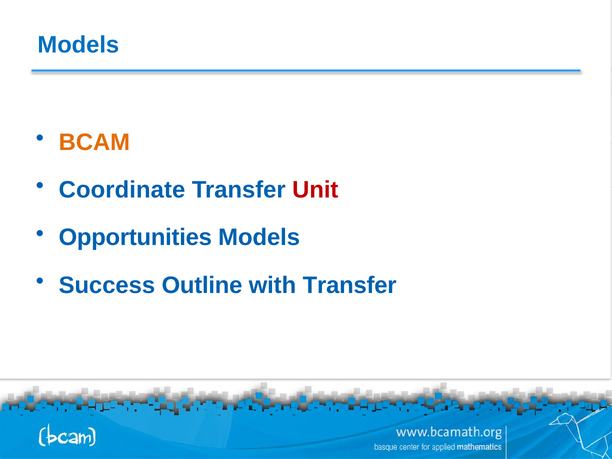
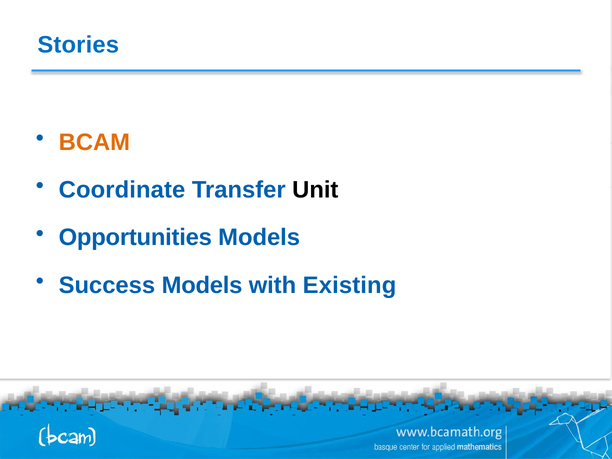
Models: Models -> Stories (78, 45)
Unit colour: red -> black (315, 190)
Success Outline: Outline -> Models (202, 285)
with Transfer: Transfer -> Existing (350, 285)
